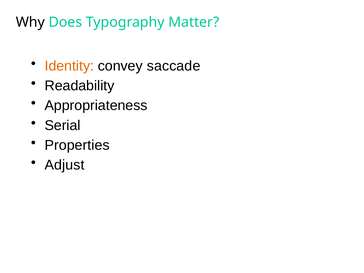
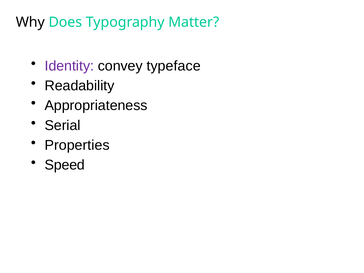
Identity colour: orange -> purple (69, 66)
saccade: saccade -> typeface (174, 66)
Adjust: Adjust -> Speed (65, 165)
